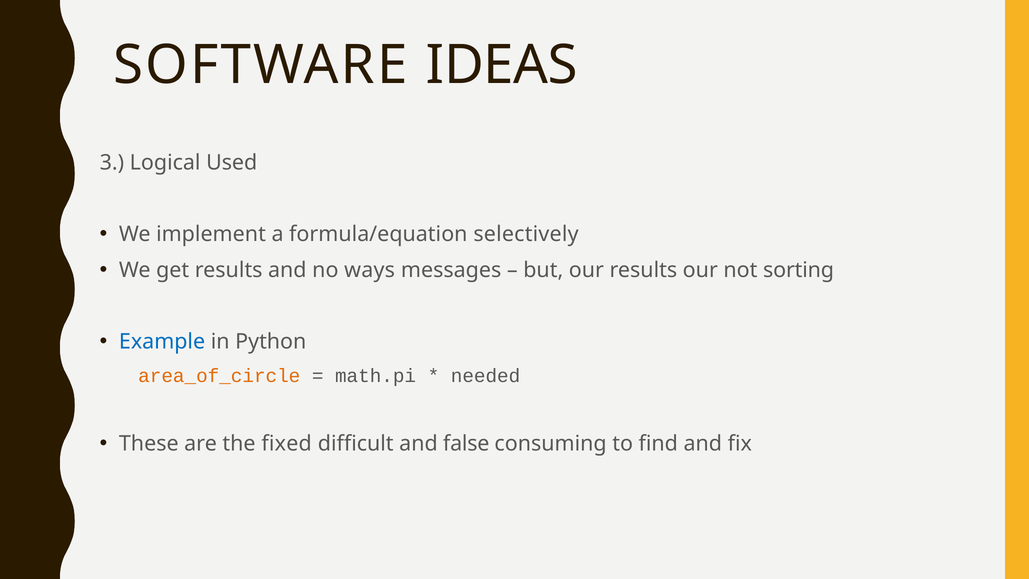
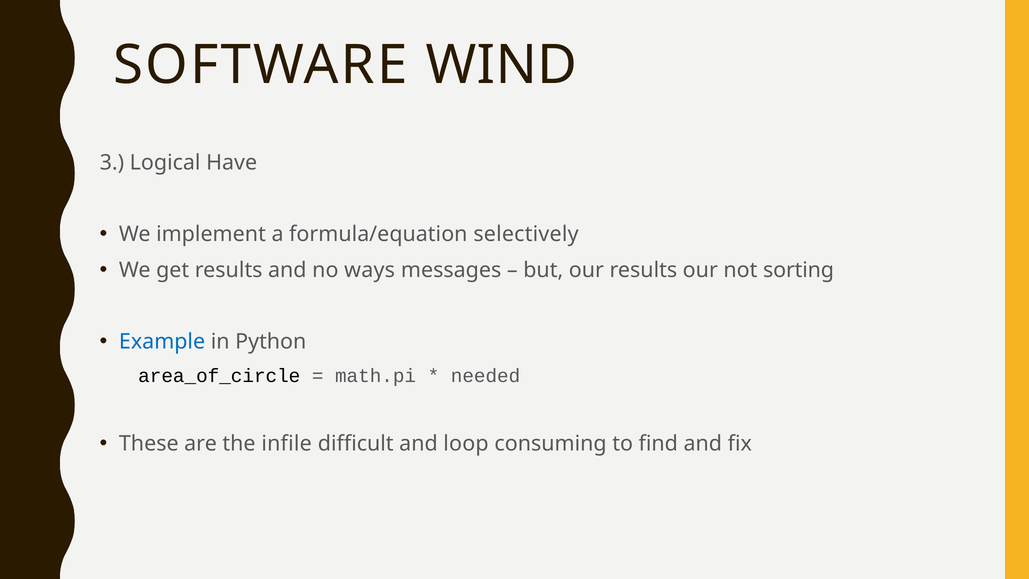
IDEAS: IDEAS -> WIND (502, 65)
Used: Used -> Have (232, 163)
area_of_circle colour: orange -> black (219, 376)
fixed: fixed -> infile (287, 444)
false: false -> loop (466, 444)
